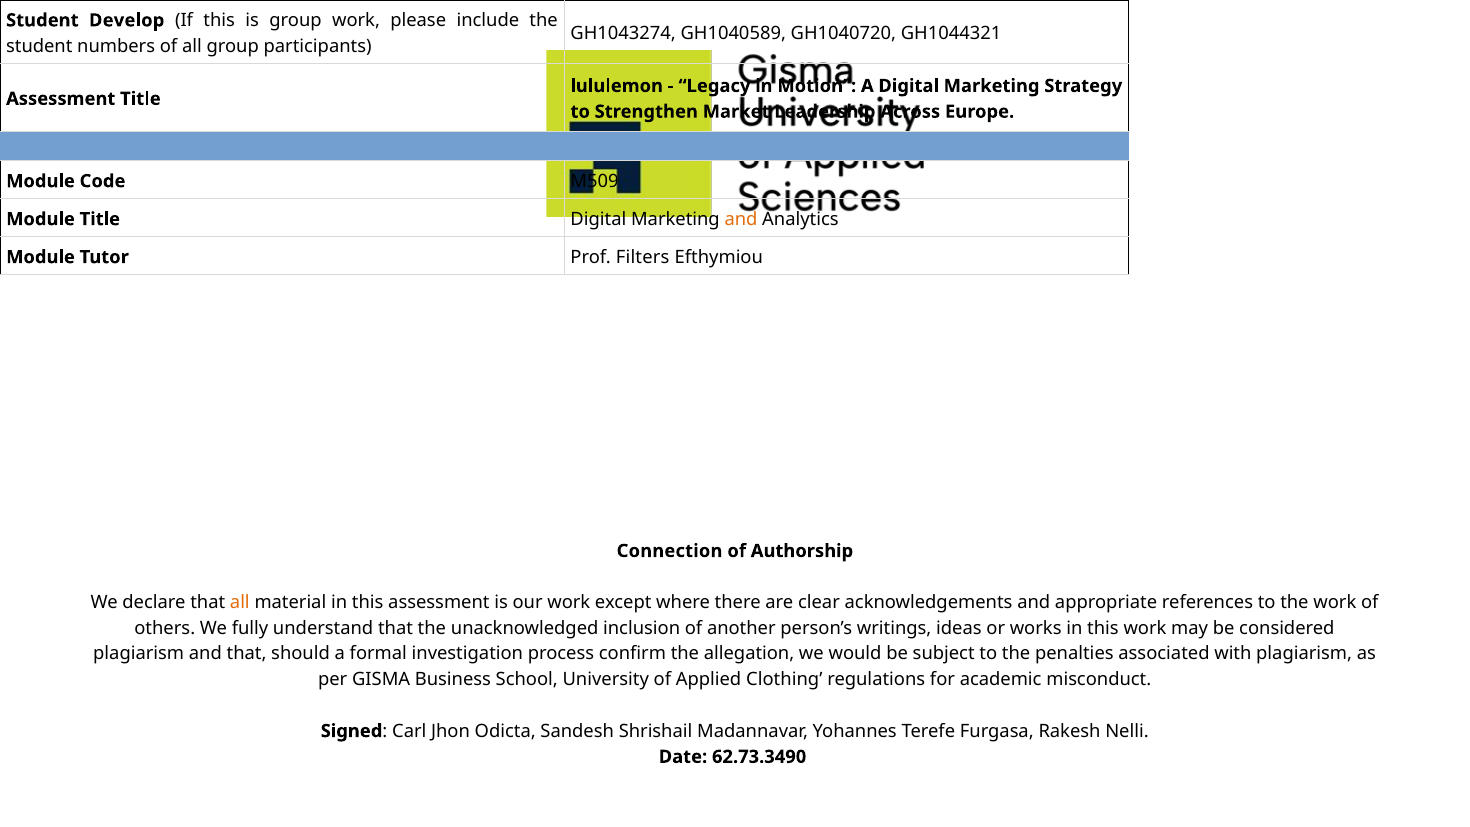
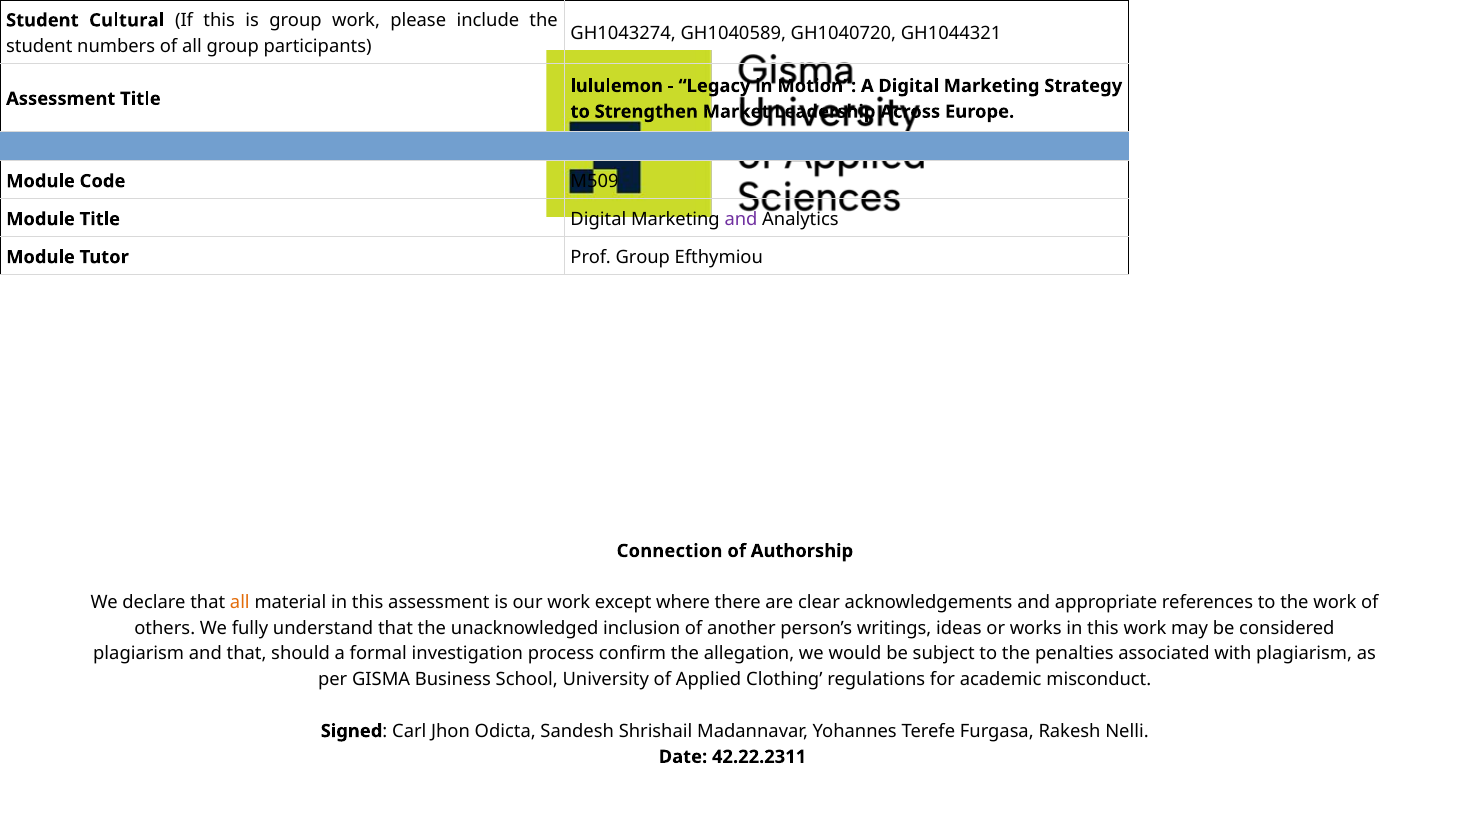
Develop: Develop -> Cultural (127, 20)
and colour: orange -> purple (741, 219)
Prof Filters: Filters -> Group (643, 257)
62.73.3490: 62.73.3490 -> 42.22.2311 (759, 757)
